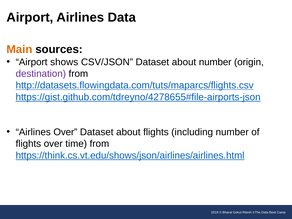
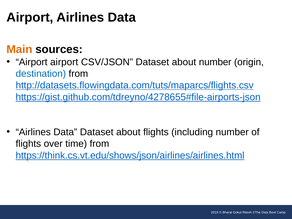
Airport shows: shows -> airport (64, 62)
destination colour: purple -> blue (41, 74)
Over: Over -> Data (65, 132)
